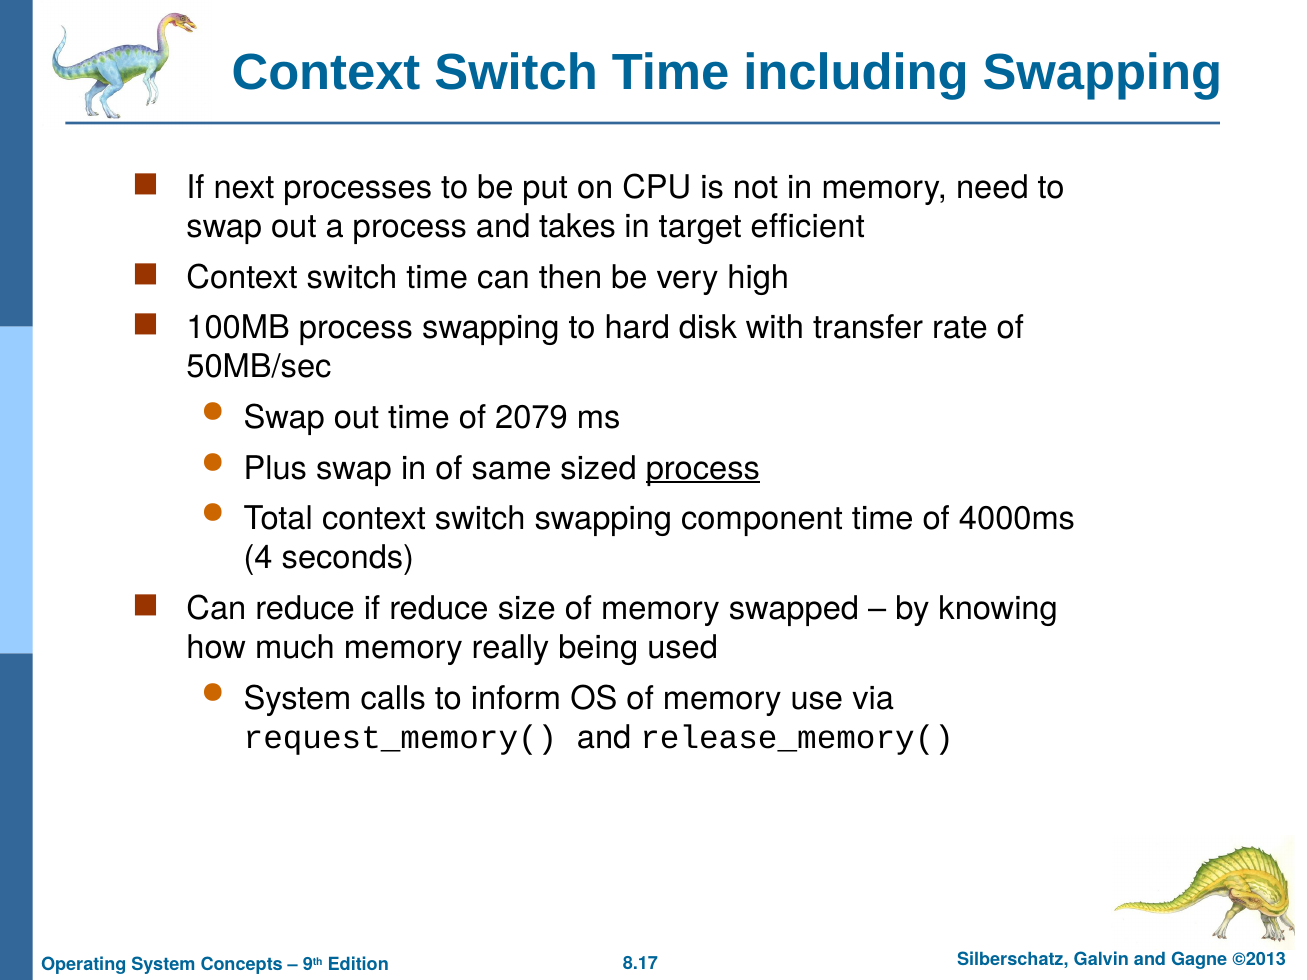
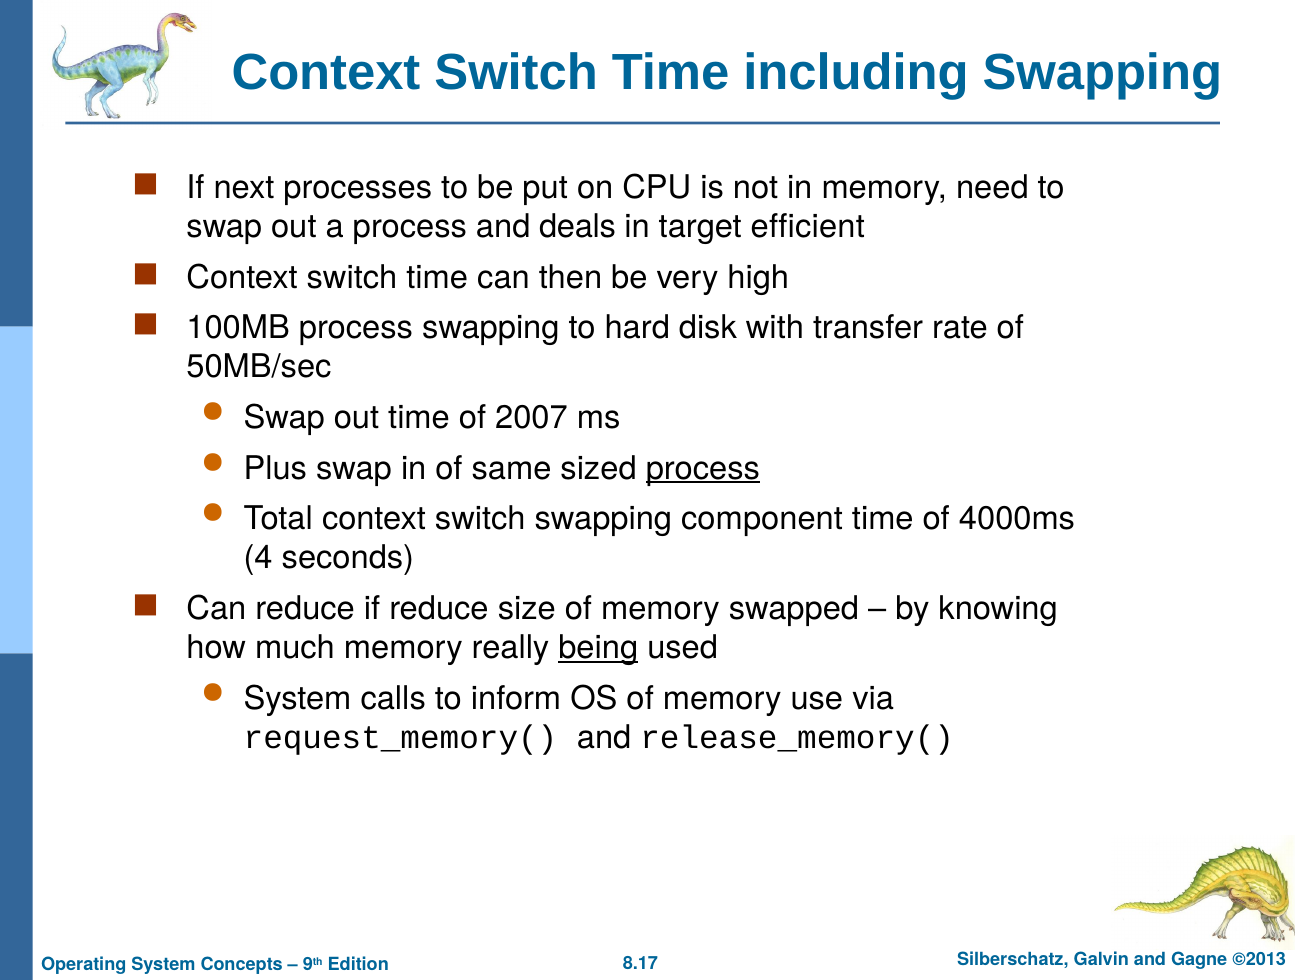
takes: takes -> deals (578, 227)
2079: 2079 -> 2007 (532, 418)
being underline: none -> present (598, 648)
